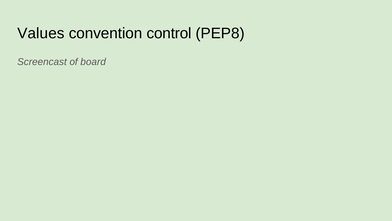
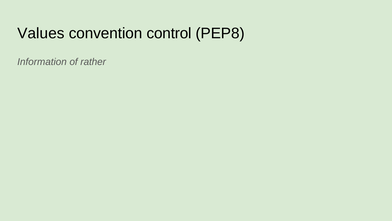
Screencast: Screencast -> Information (42, 62)
board: board -> rather (93, 62)
